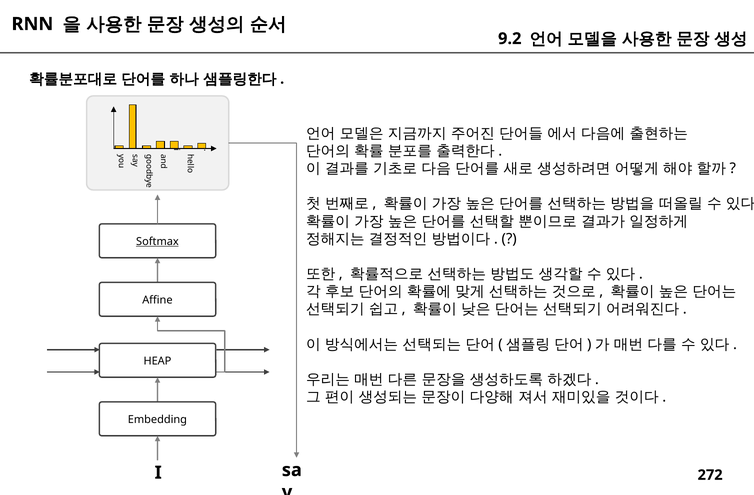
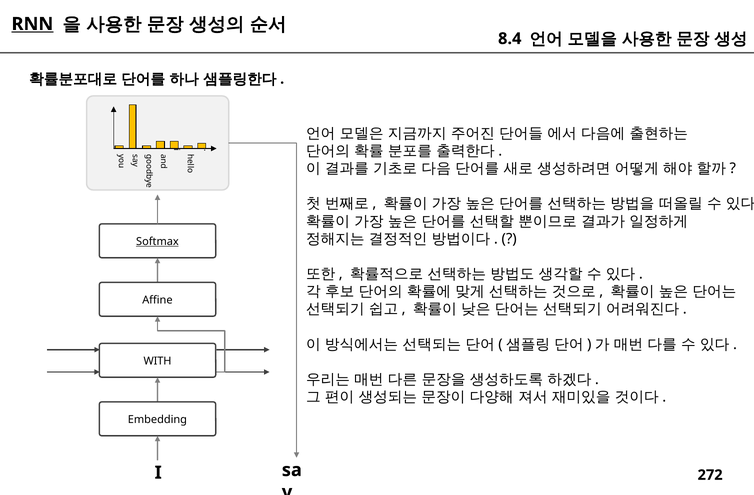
RNN underline: none -> present (32, 24)
9.2: 9.2 -> 8.4 (510, 39)
HEAP: HEAP -> WITH (158, 361)
